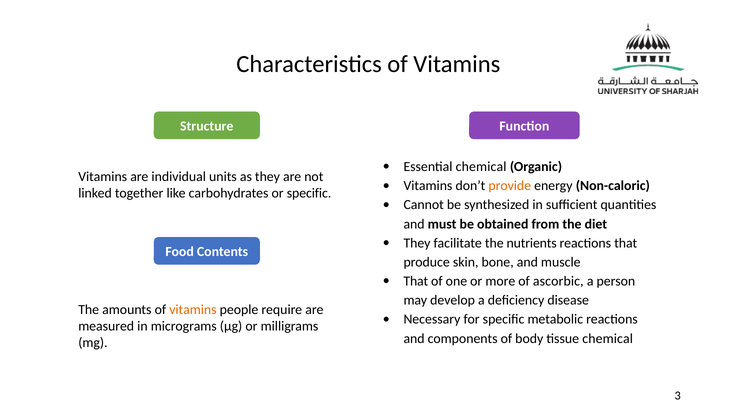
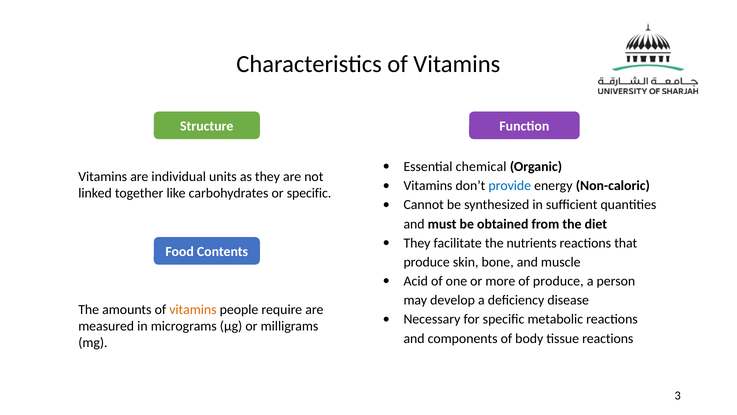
provide colour: orange -> blue (510, 186)
That: That -> Acid (416, 281)
of ascorbic: ascorbic -> produce (558, 281)
tissue chemical: chemical -> reactions (608, 338)
